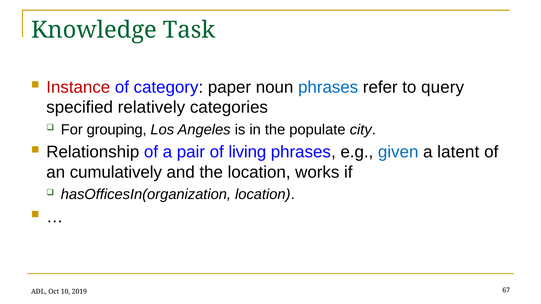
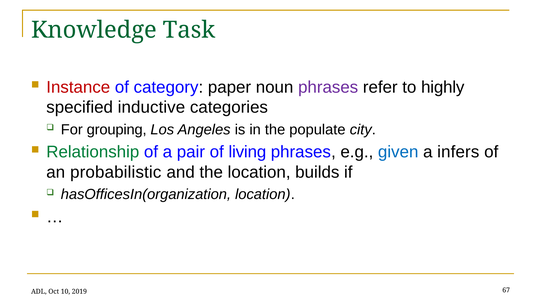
phrases colour: blue -> purple (328, 87)
query: query -> highly (443, 87)
relatively: relatively -> inductive (151, 108)
Relationship colour: black -> green (93, 152)
latent: latent -> infers (458, 152)
cumulatively: cumulatively -> probabilistic (116, 172)
works: works -> builds (317, 172)
